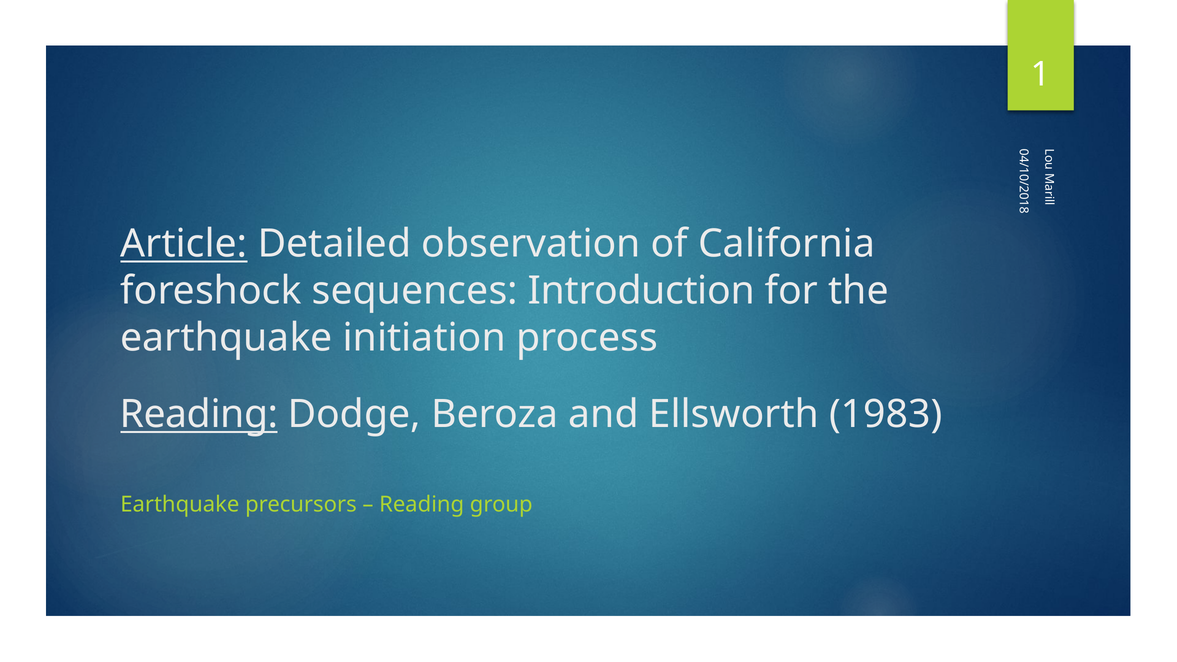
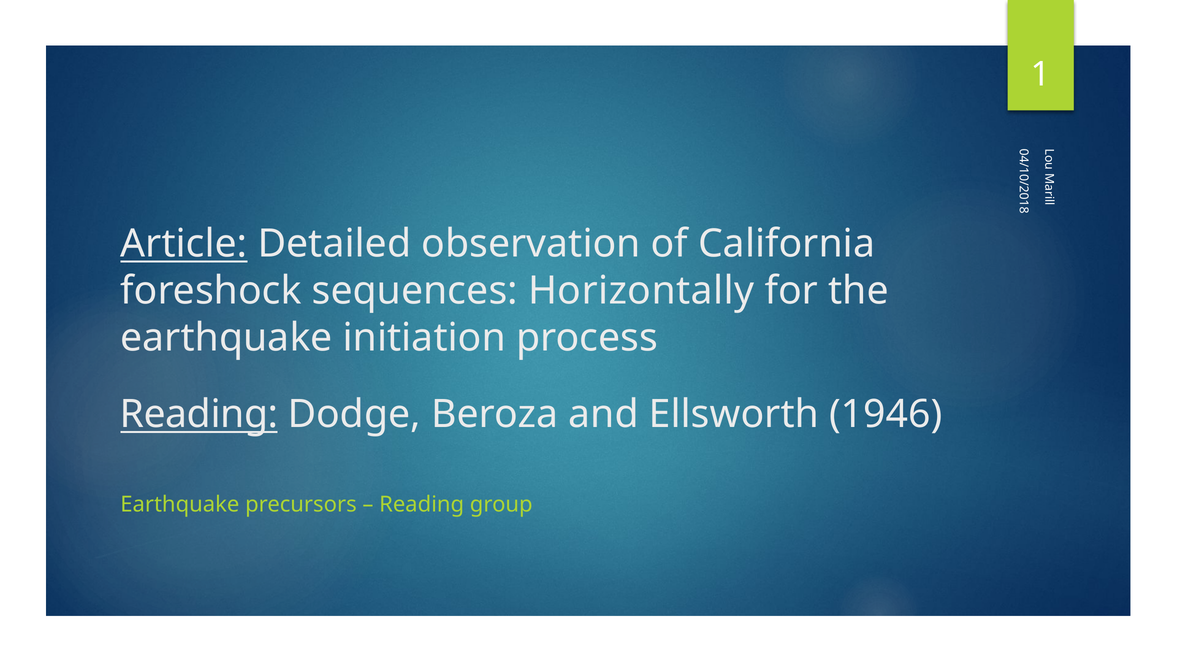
Introduction: Introduction -> Horizontally (641, 291)
1983: 1983 -> 1946 (886, 414)
